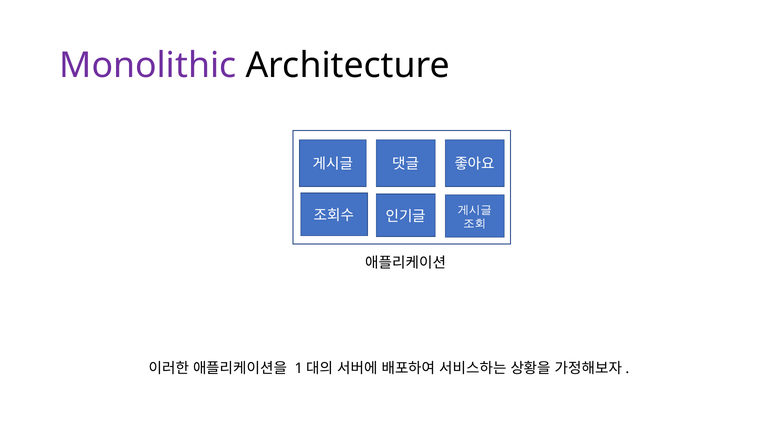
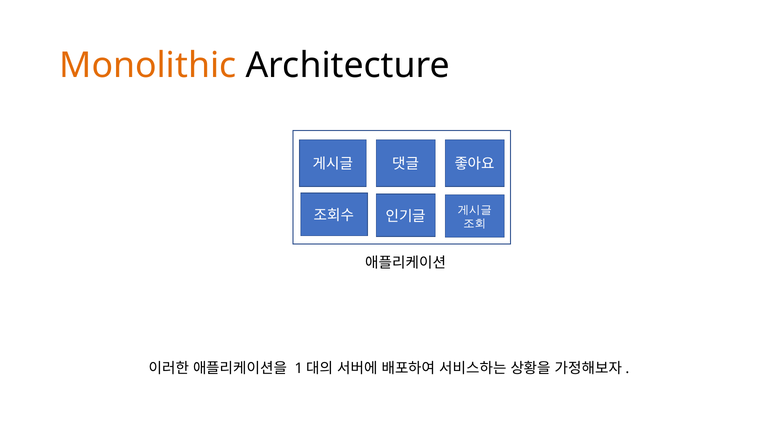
Monolithic colour: purple -> orange (148, 65)
